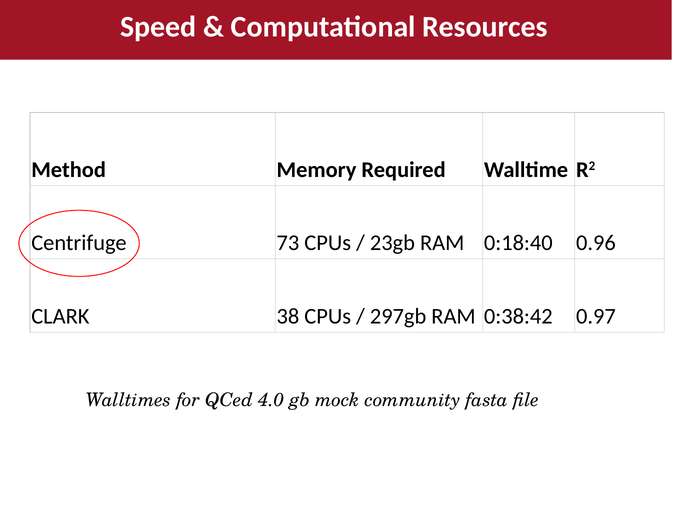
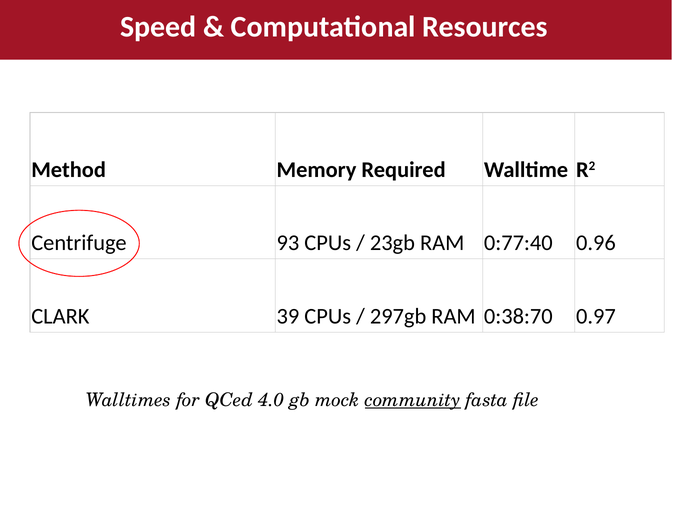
73: 73 -> 93 (288, 243)
0:18:40: 0:18:40 -> 0:77:40 (518, 243)
38: 38 -> 39 (288, 316)
0:38:42: 0:38:42 -> 0:38:70 (518, 316)
community underline: none -> present (413, 400)
